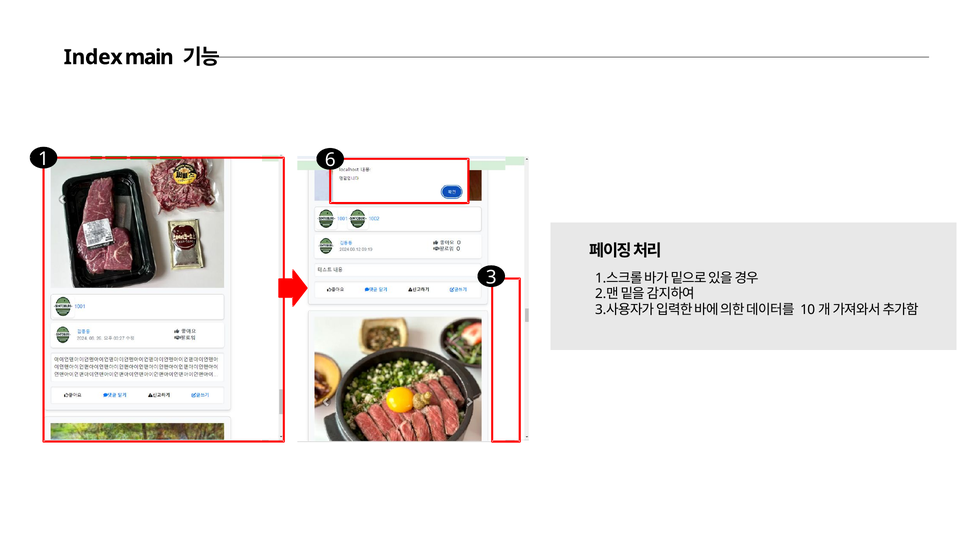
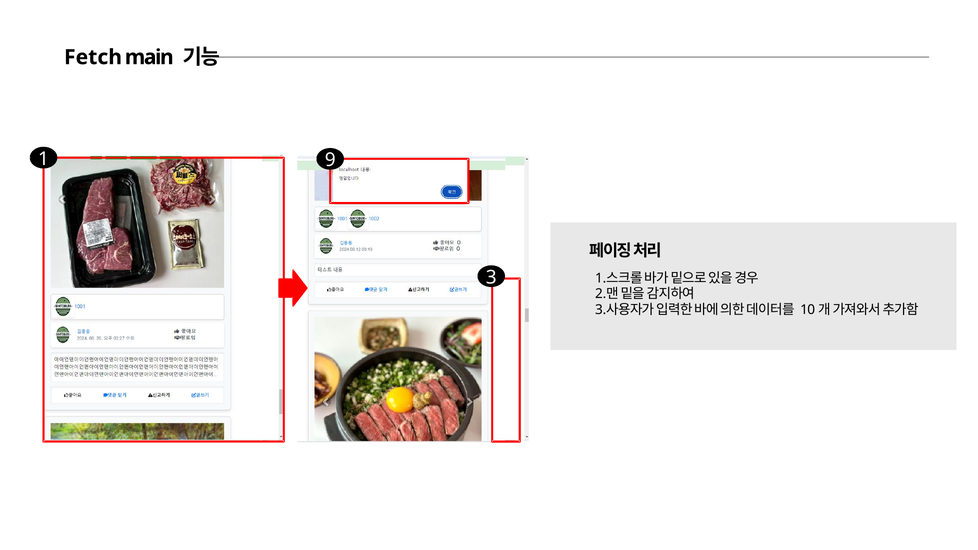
Index: Index -> Fetch (93, 57)
6: 6 -> 9 (330, 160)
